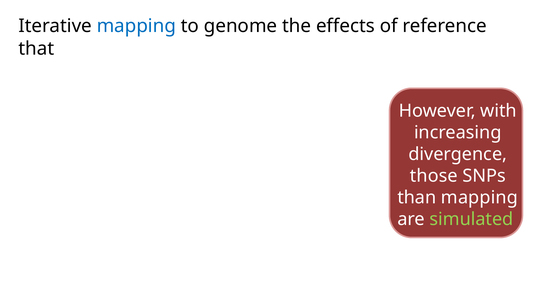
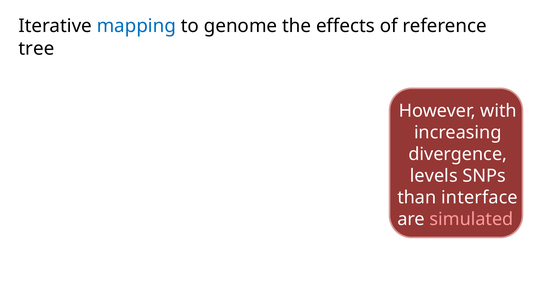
that: that -> tree (36, 48)
those: those -> levels (434, 176)
than mapping: mapping -> interface (479, 198)
simulated colour: light green -> pink (471, 219)
